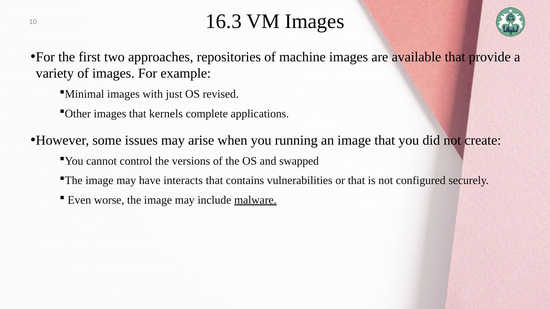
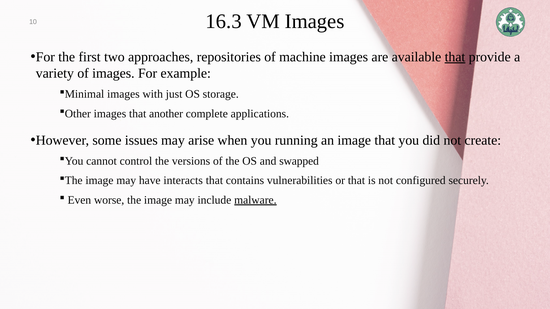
that underline: none -> present (455, 57)
revised: revised -> storage (221, 94)
kernels: kernels -> another (166, 114)
